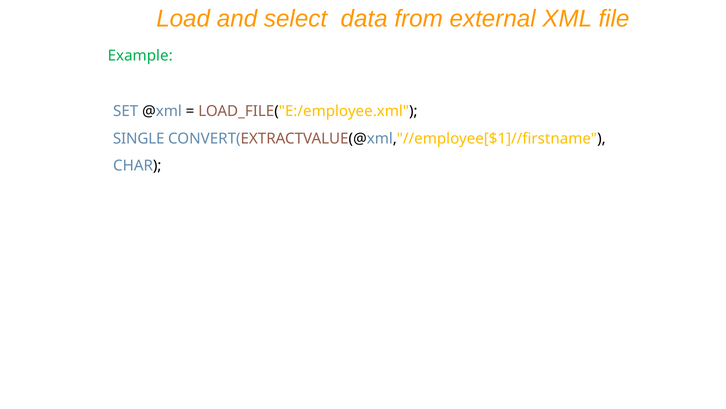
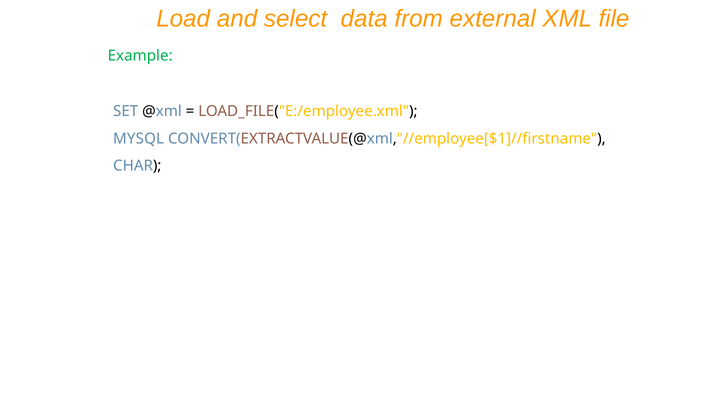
SINGLE: SINGLE -> MYSQL (139, 138)
